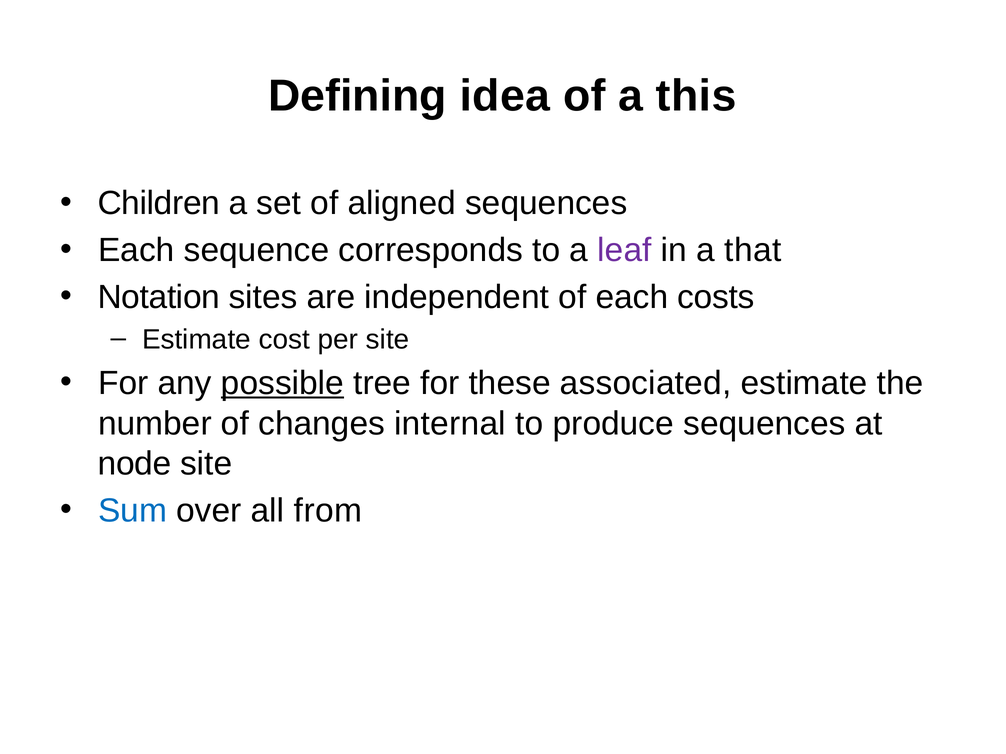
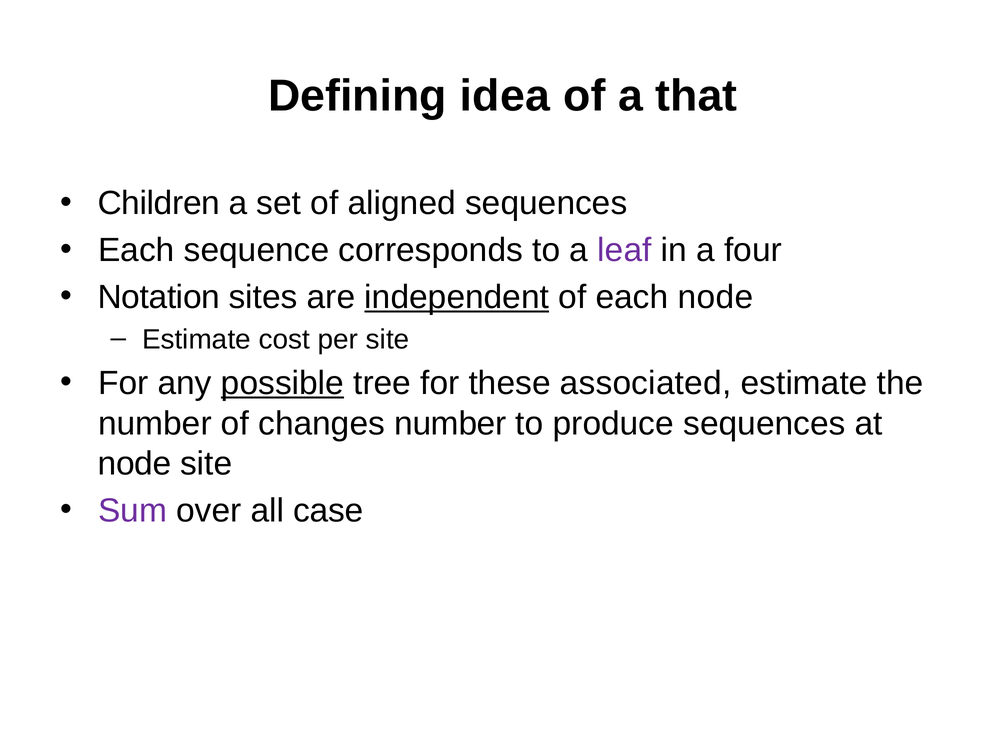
this: this -> that (696, 96)
that: that -> four (753, 250)
independent underline: none -> present (457, 297)
each costs: costs -> node (716, 297)
changes internal: internal -> number (450, 424)
Sum colour: blue -> purple (133, 511)
from: from -> case (328, 511)
